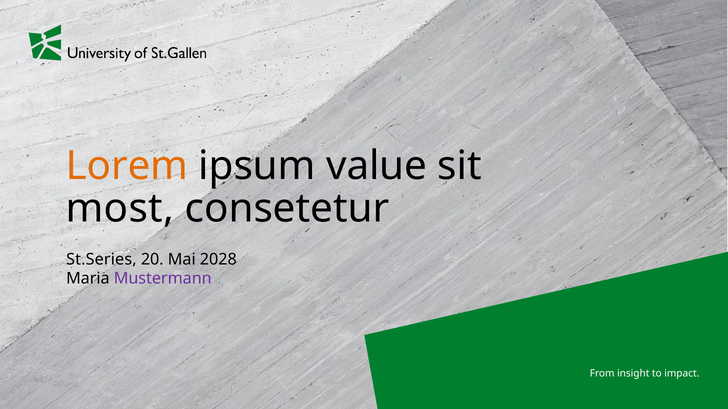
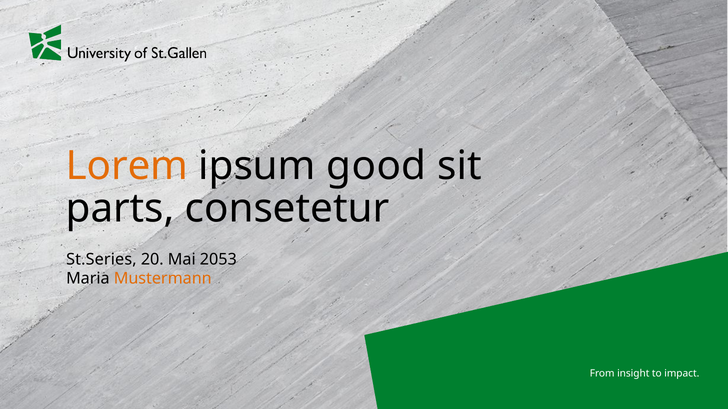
value: value -> good (376, 166)
most: most -> parts (120, 209)
2028: 2028 -> 2053 (218, 260)
Mustermann colour: purple -> orange (163, 279)
